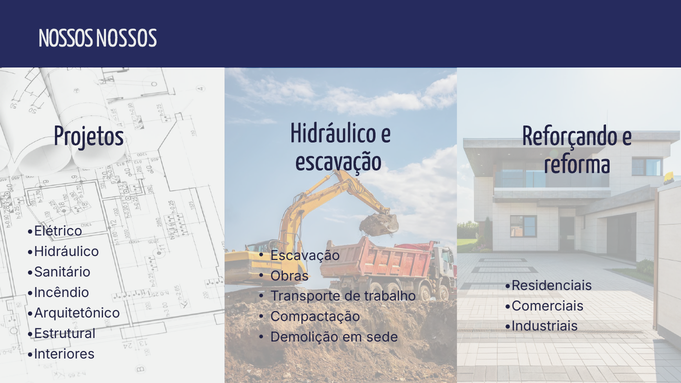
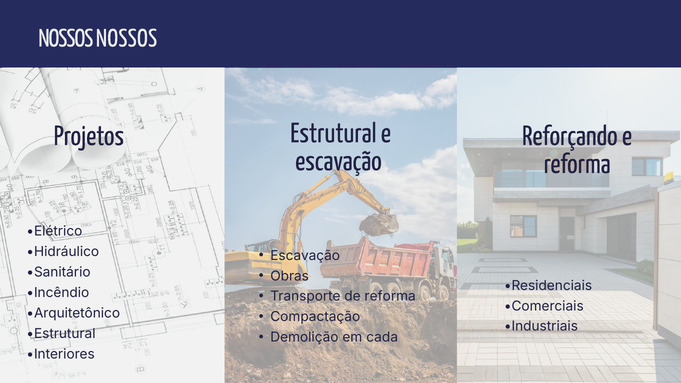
Hidráulico: Hidráulico -> Estrutural (333, 133)
de trabalho: trabalho -> reforma (390, 297)
sede: sede -> cada (382, 337)
